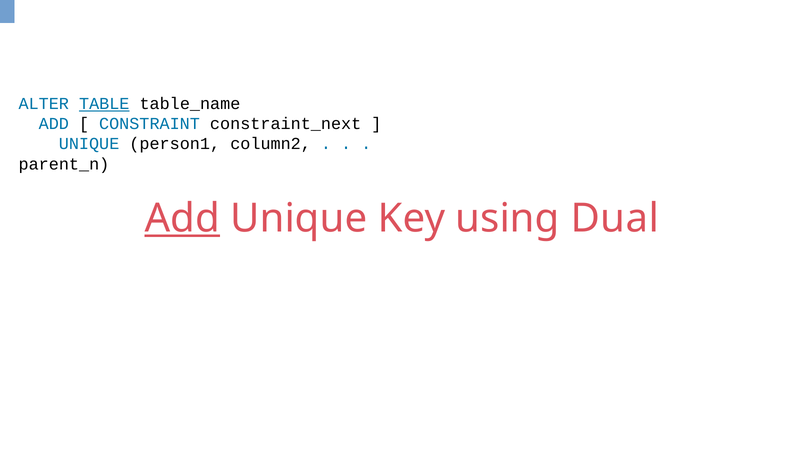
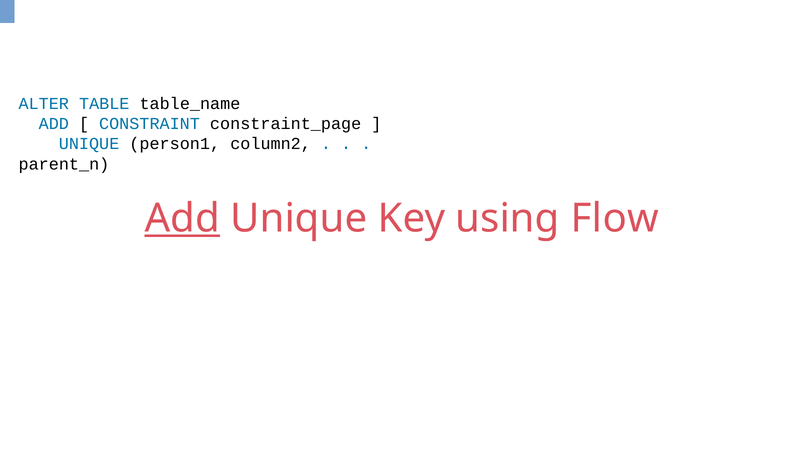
TABLE underline: present -> none (104, 104)
constraint_next: constraint_next -> constraint_page (286, 124)
Dual: Dual -> Flow (615, 218)
